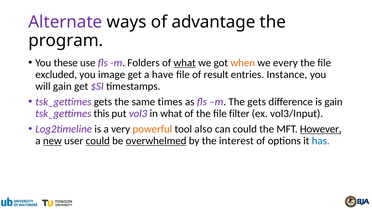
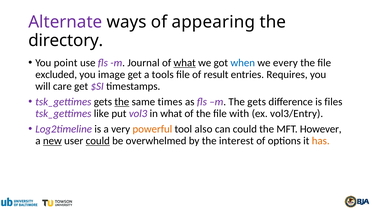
advantage: advantage -> appearing (213, 22)
program: program -> directory (66, 40)
these: these -> point (66, 63)
Folders: Folders -> Journal (143, 63)
when colour: orange -> blue (243, 63)
have: have -> tools (163, 75)
Instance: Instance -> Requires (287, 75)
will gain: gain -> care (62, 86)
the underline: none -> present (122, 102)
is gain: gain -> files (333, 102)
this: this -> like (101, 114)
filter: filter -> with (239, 114)
vol3/Input: vol3/Input -> vol3/Entry (297, 114)
However underline: present -> none (321, 129)
overwhelmed underline: present -> none (156, 141)
has colour: blue -> orange (321, 141)
